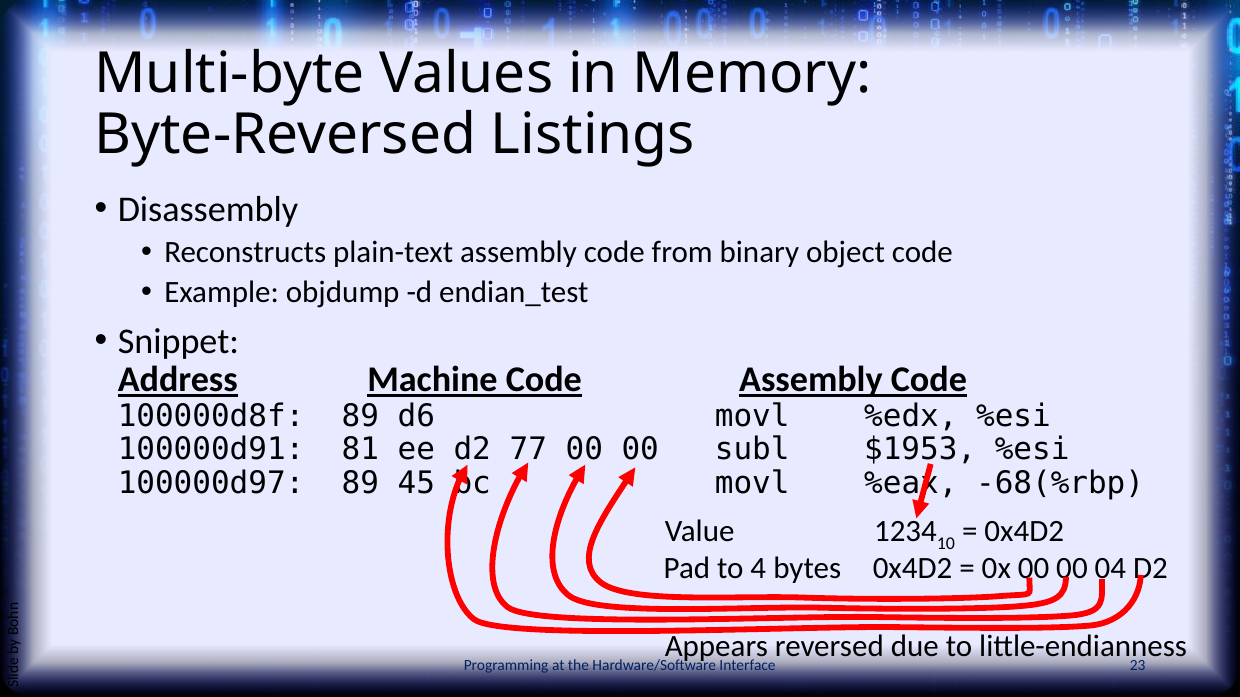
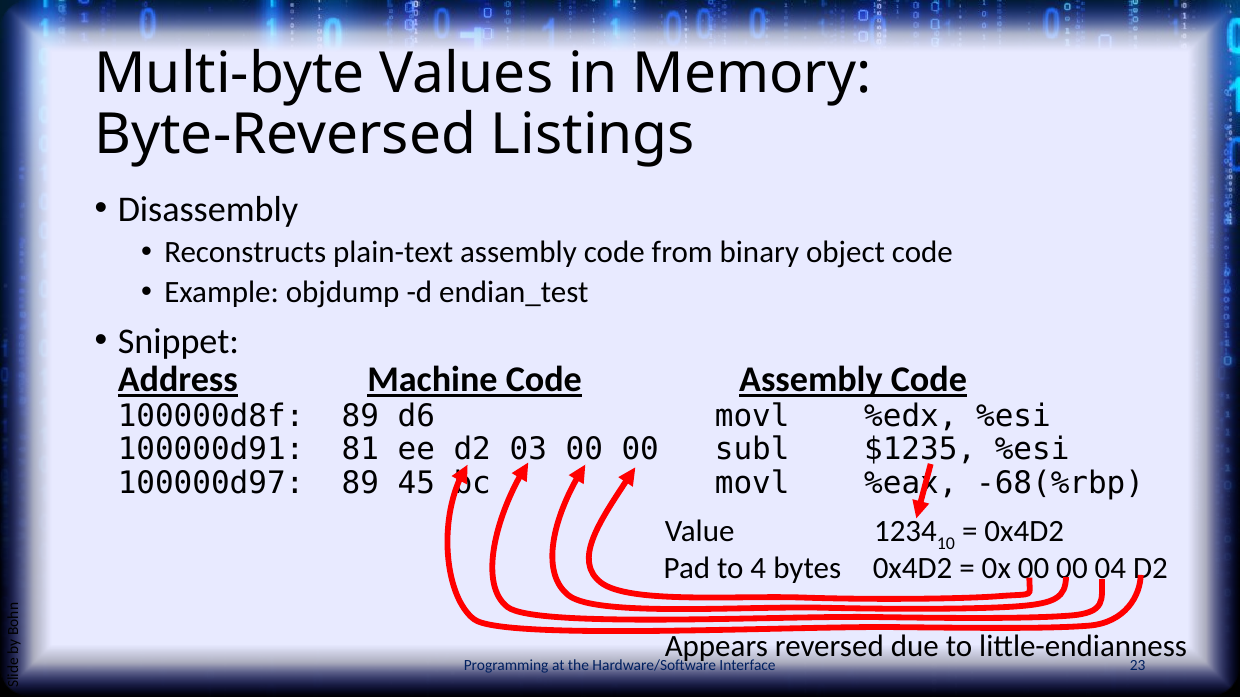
77: 77 -> 03 (528, 450)
$1953: $1953 -> $1235 (920, 450)
